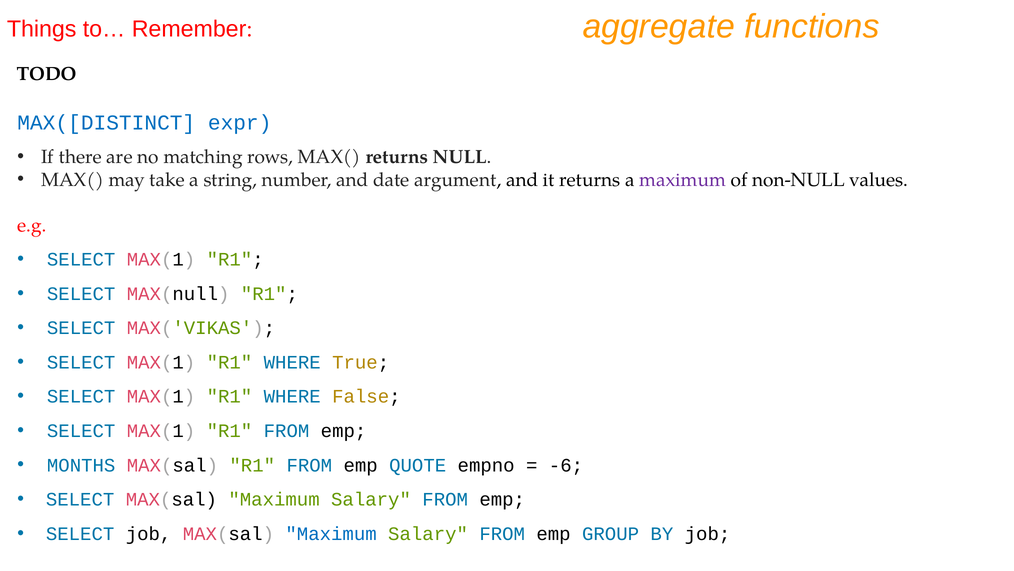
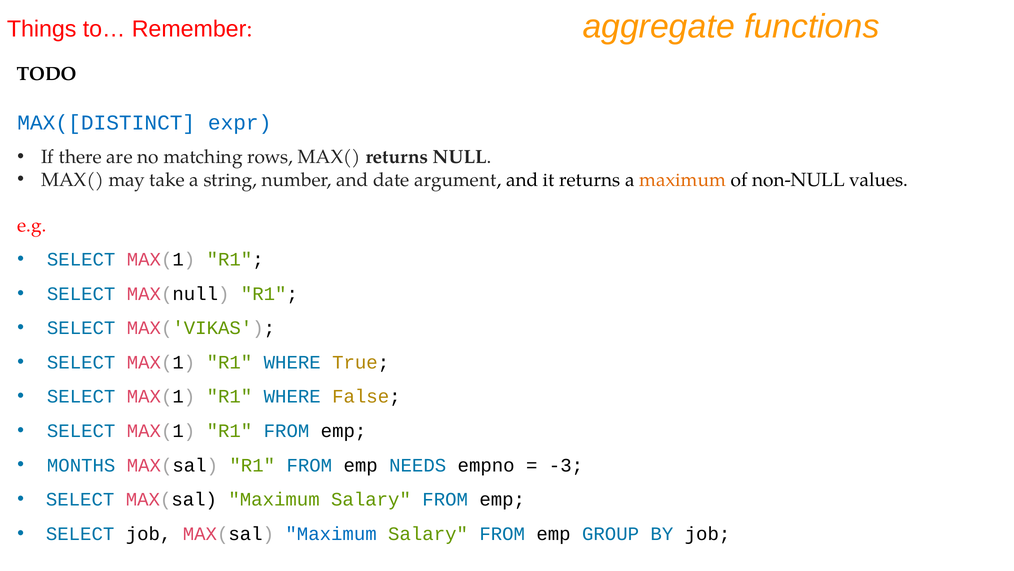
maximum colour: purple -> orange (683, 180)
QUOTE: QUOTE -> NEEDS (418, 465)
-6: -6 -> -3 (566, 465)
